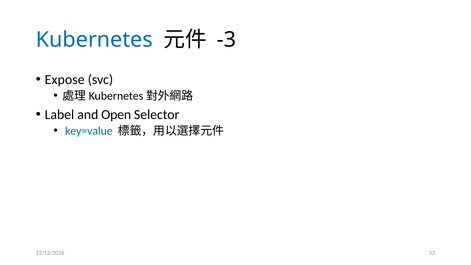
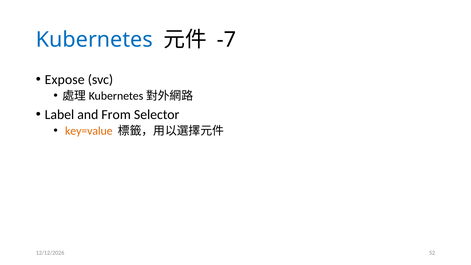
-3: -3 -> -7 (227, 40)
Open: Open -> From (116, 115)
key=value colour: blue -> orange (89, 131)
